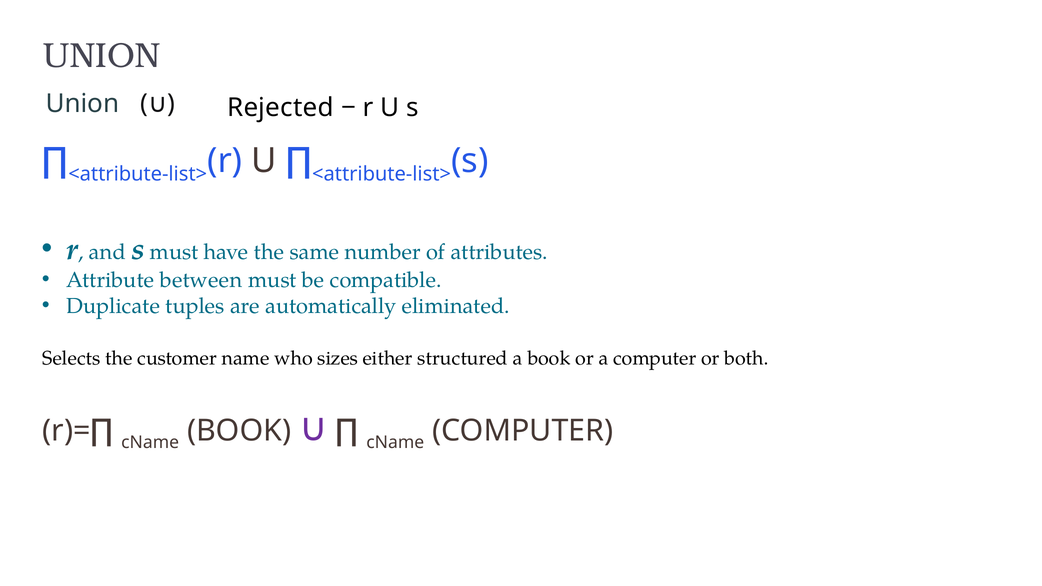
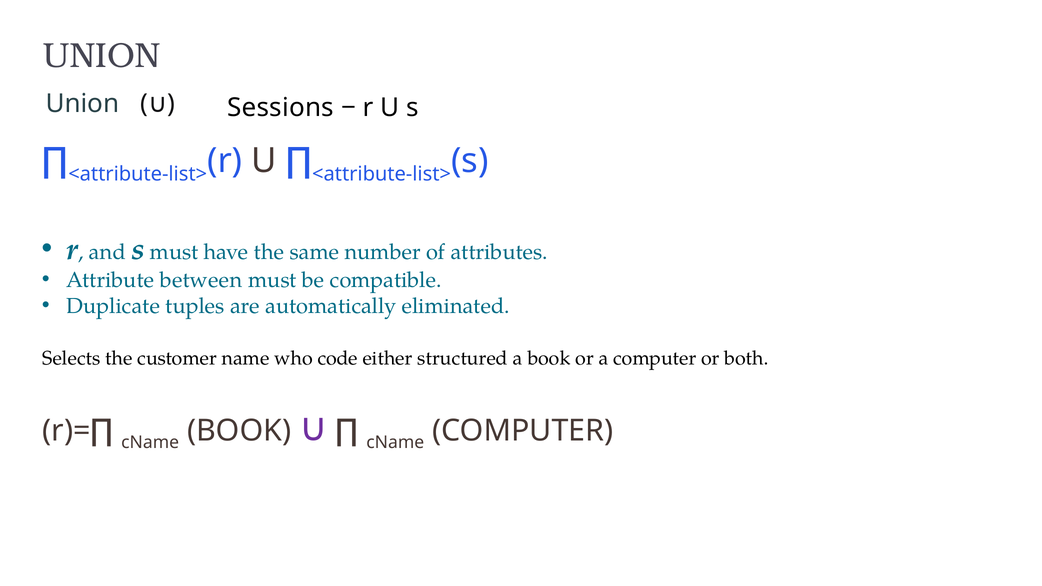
Rejected: Rejected -> Sessions (280, 108)
sizes: sizes -> code (338, 358)
